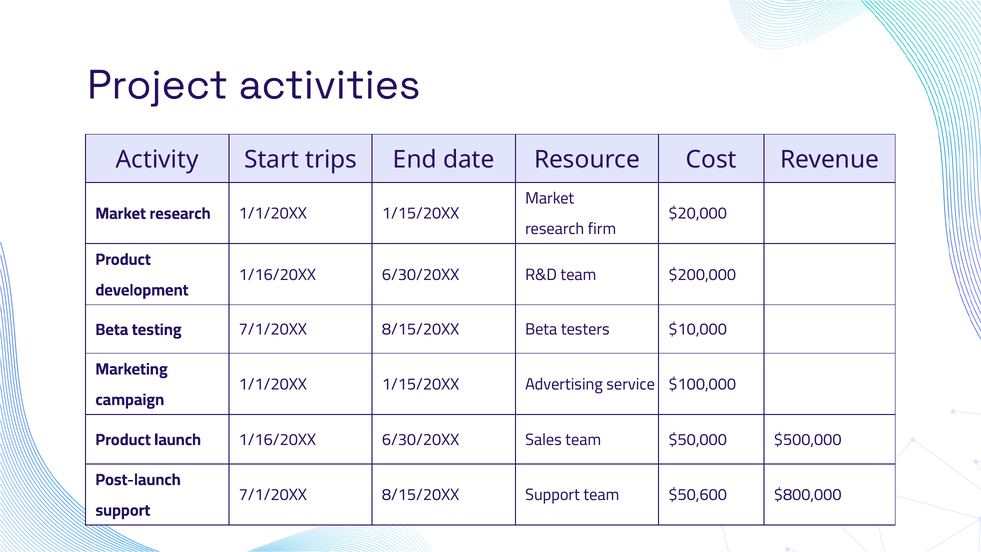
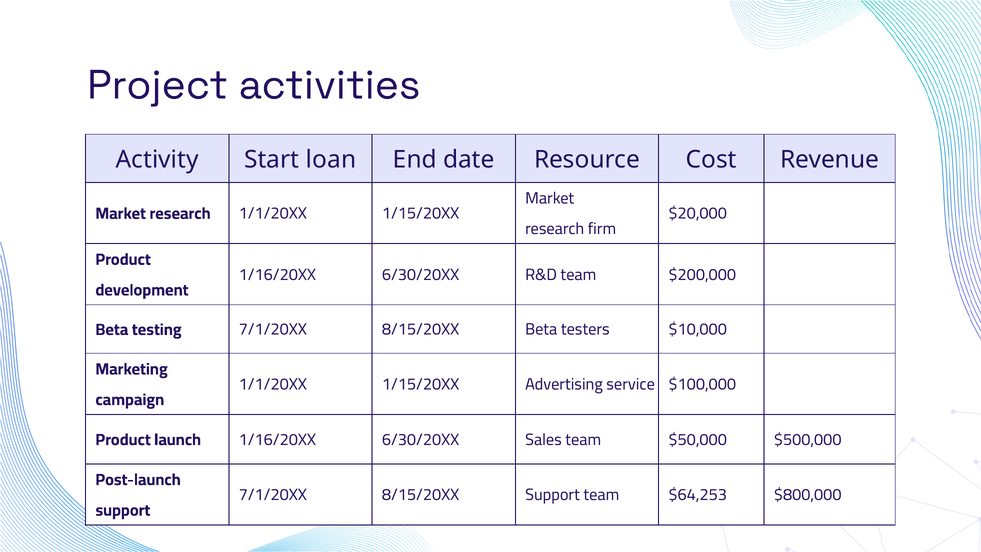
trips: trips -> loan (331, 160)
$50,600: $50,600 -> $64,253 (698, 495)
